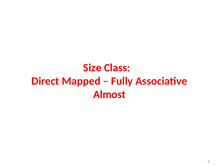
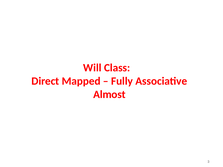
Size: Size -> Will (92, 68)
